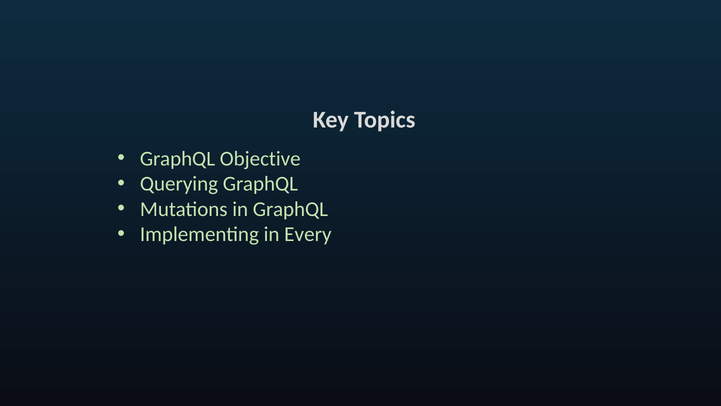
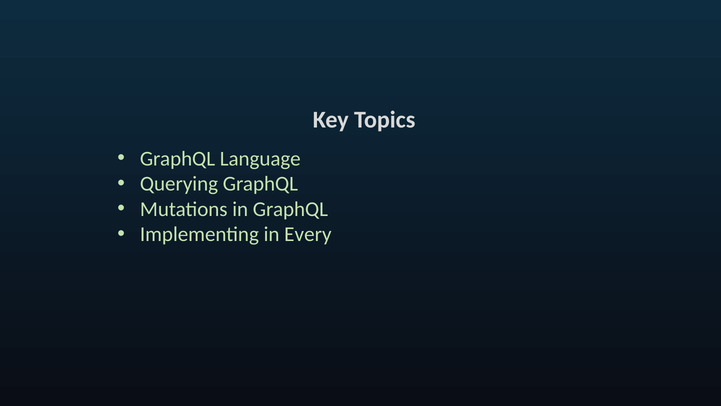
Objective: Objective -> Language (260, 158)
